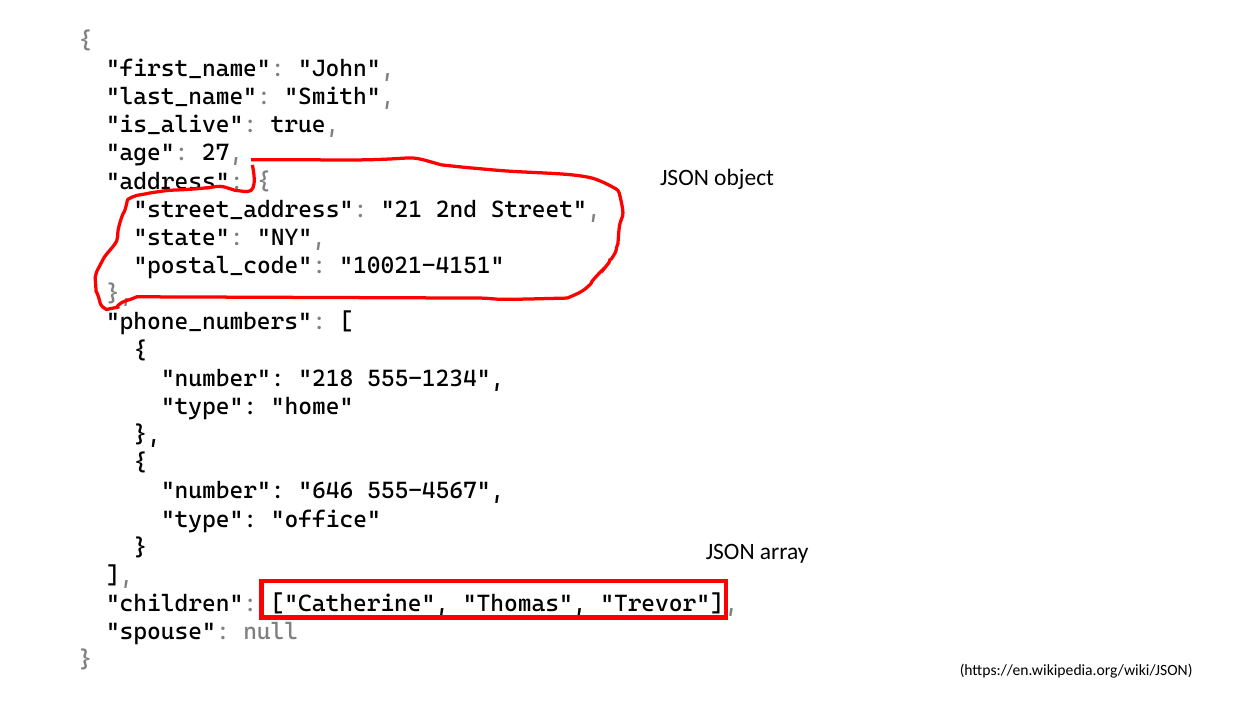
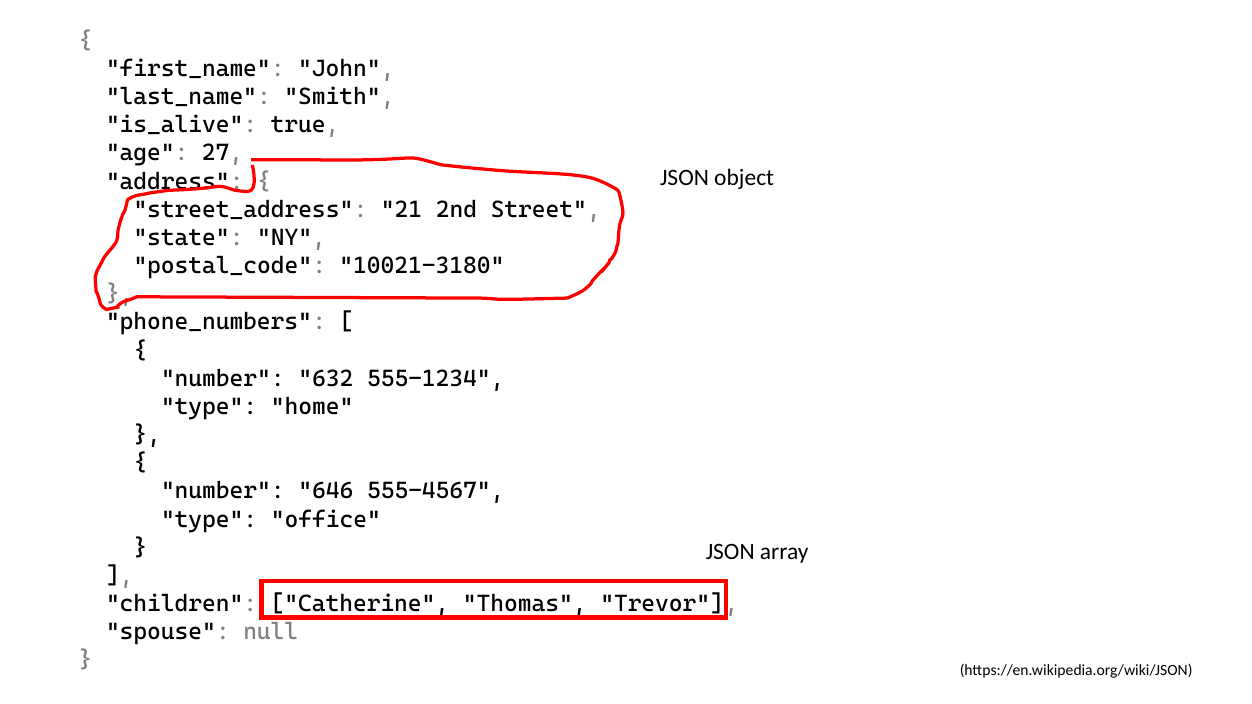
10021-4151: 10021-4151 -> 10021-3180 (422, 266)
218: 218 -> 632 (326, 379)
